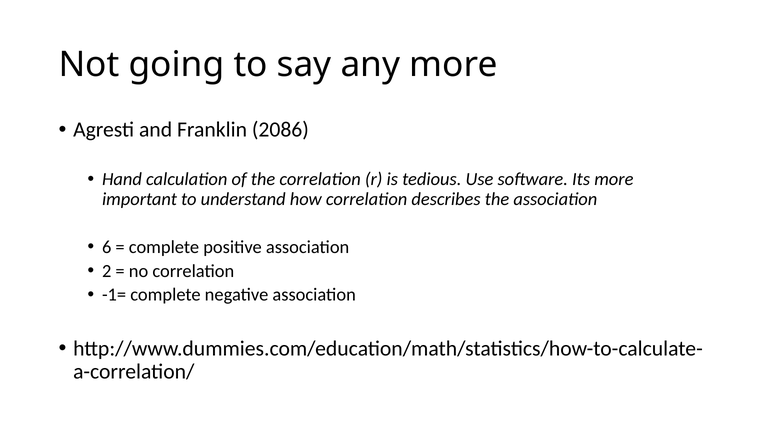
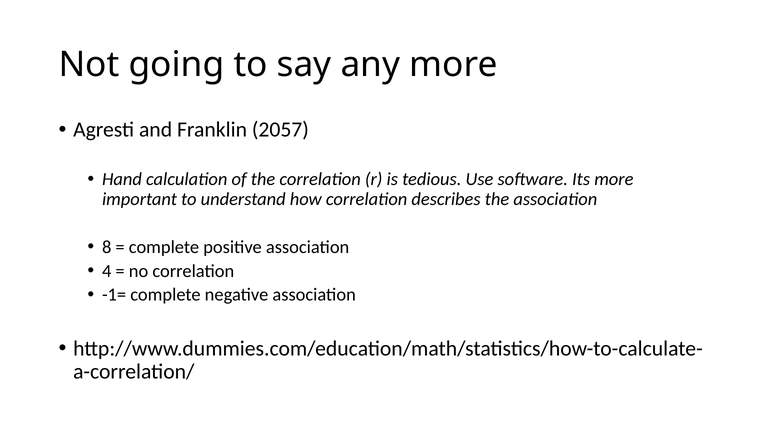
2086: 2086 -> 2057 (280, 130)
6: 6 -> 8 (107, 247)
2: 2 -> 4 (107, 271)
